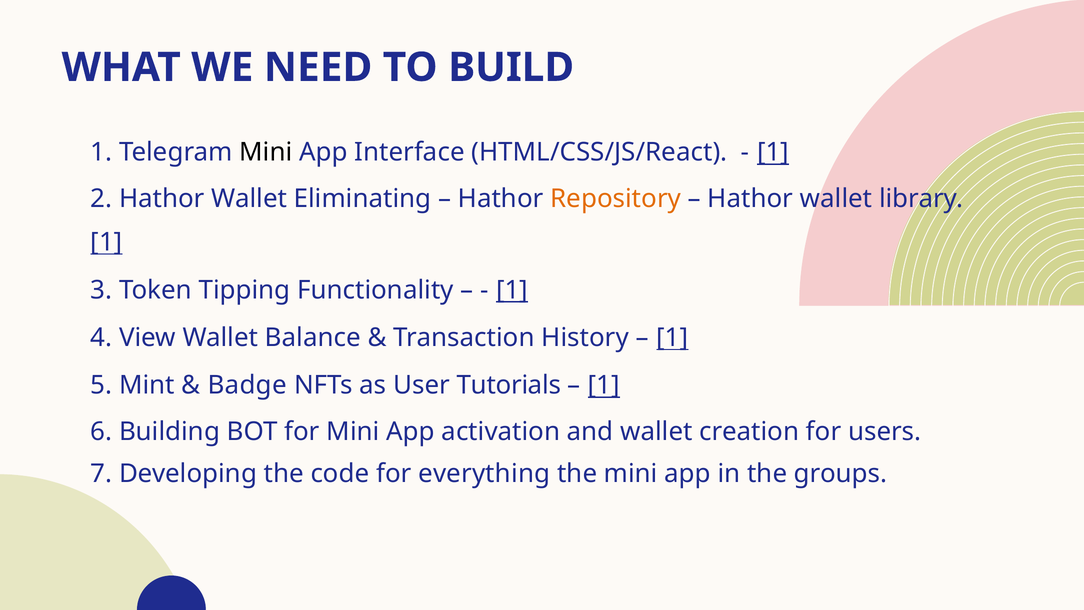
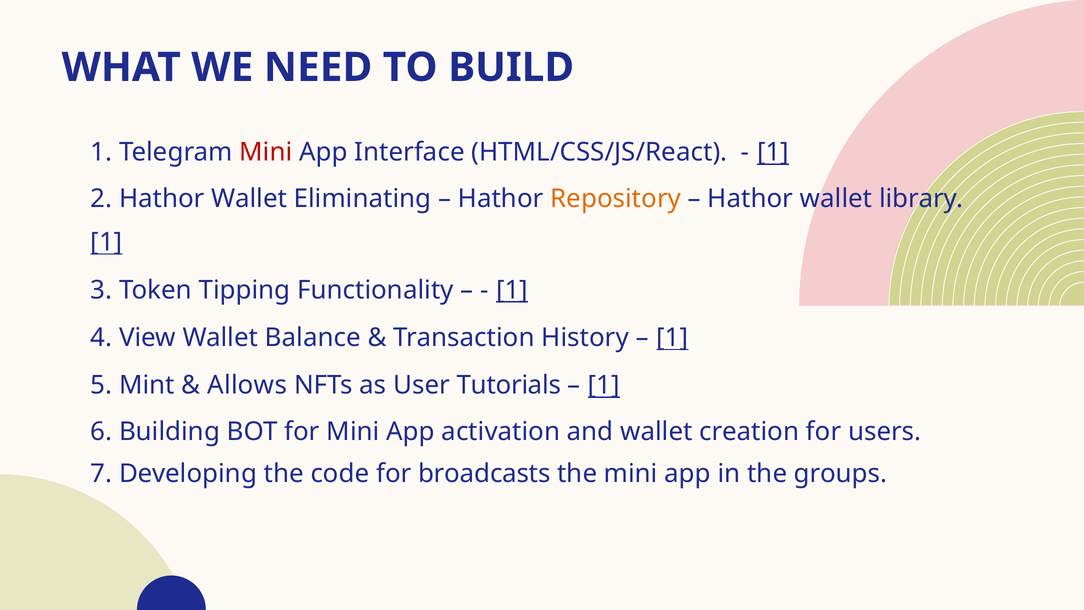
Mini colour: black -> red (266, 152)
Badge: Badge -> Allows (247, 385)
everything: everything -> broadcasts (484, 474)
